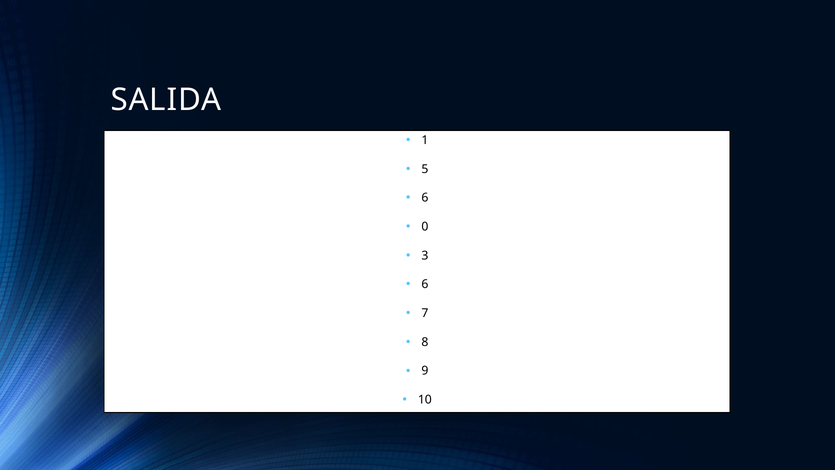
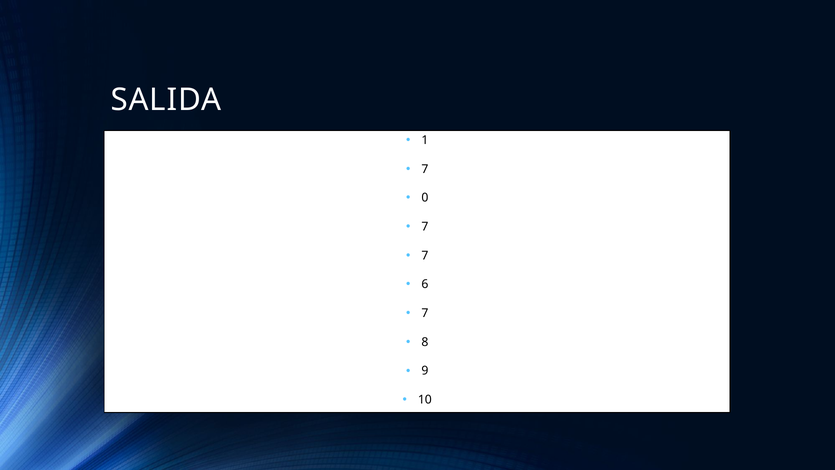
5: 5 -> 7 (425, 169)
6: 6 -> 0 (425, 198)
0: 0 -> 7 (425, 227)
3: 3 -> 7 (425, 255)
